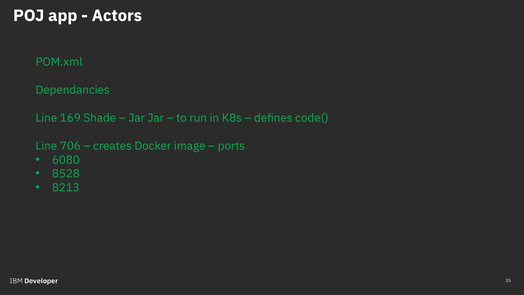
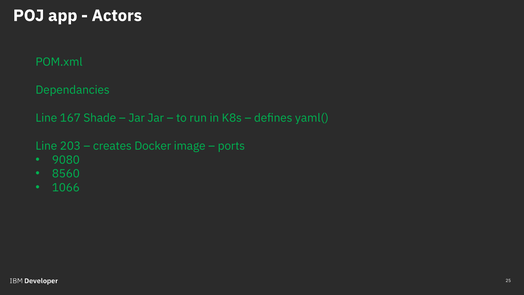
169: 169 -> 167 (70, 118)
code(: code( -> yaml( (312, 118)
706: 706 -> 203 (70, 146)
6080: 6080 -> 9080 (66, 160)
8528: 8528 -> 8560 (66, 174)
8213: 8213 -> 1066 (66, 188)
